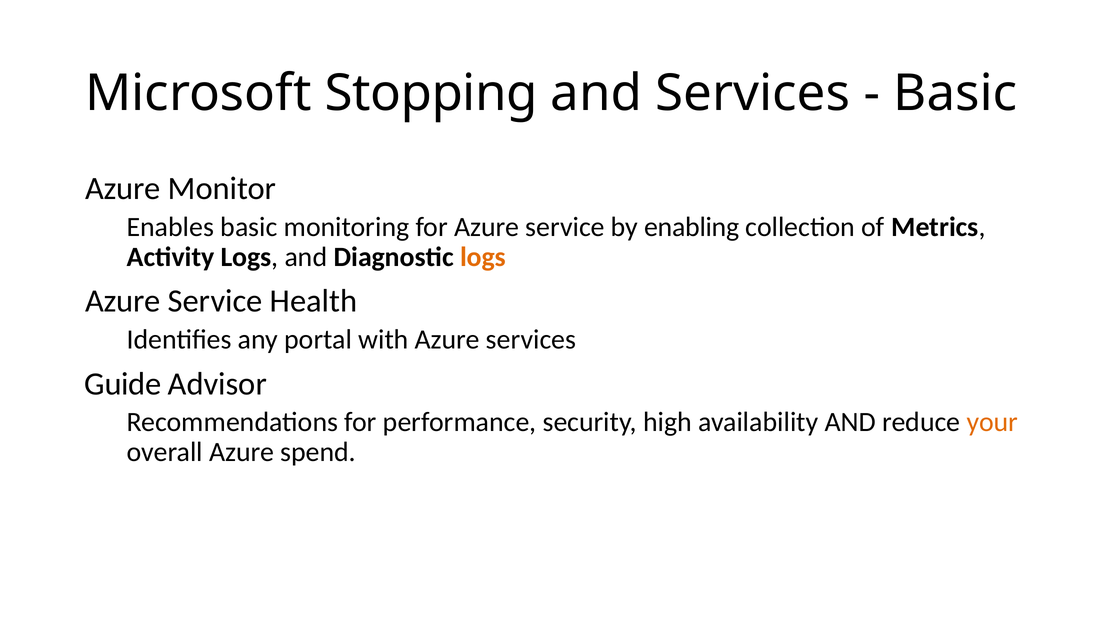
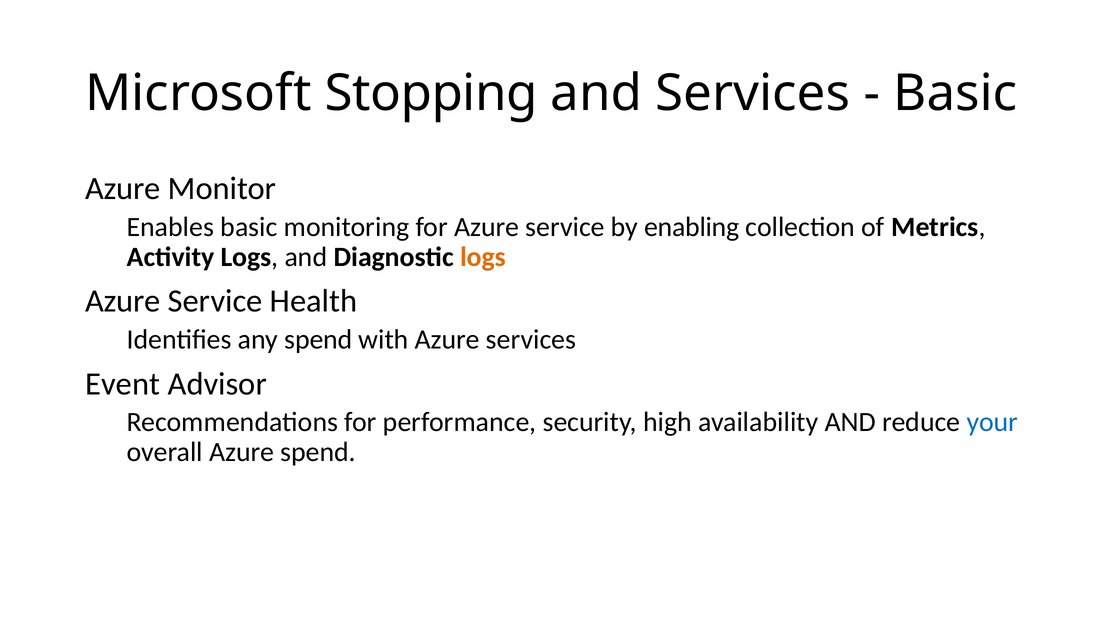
any portal: portal -> spend (318, 340)
Guide: Guide -> Event (123, 384)
your colour: orange -> blue (992, 422)
